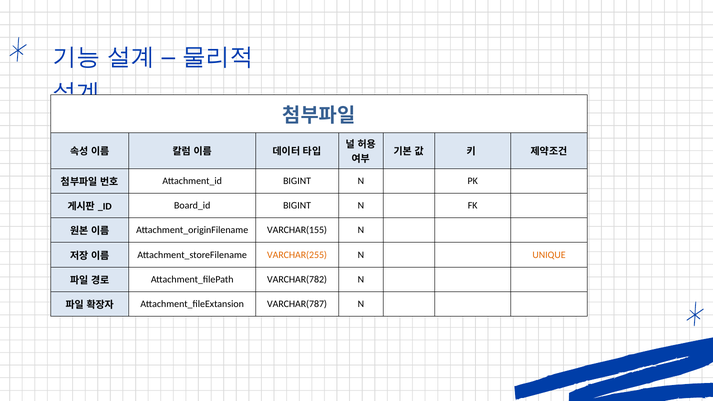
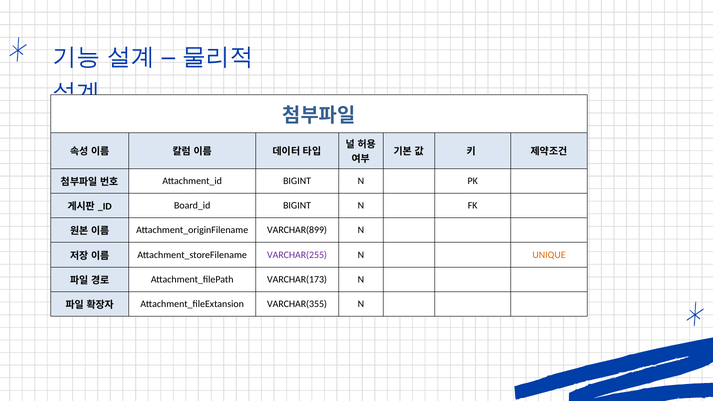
VARCHAR(155: VARCHAR(155 -> VARCHAR(899 (297, 230)
VARCHAR(255 colour: orange -> purple (297, 255)
VARCHAR(782: VARCHAR(782 -> VARCHAR(173 (297, 280)
VARCHAR(787: VARCHAR(787 -> VARCHAR(355 (297, 304)
